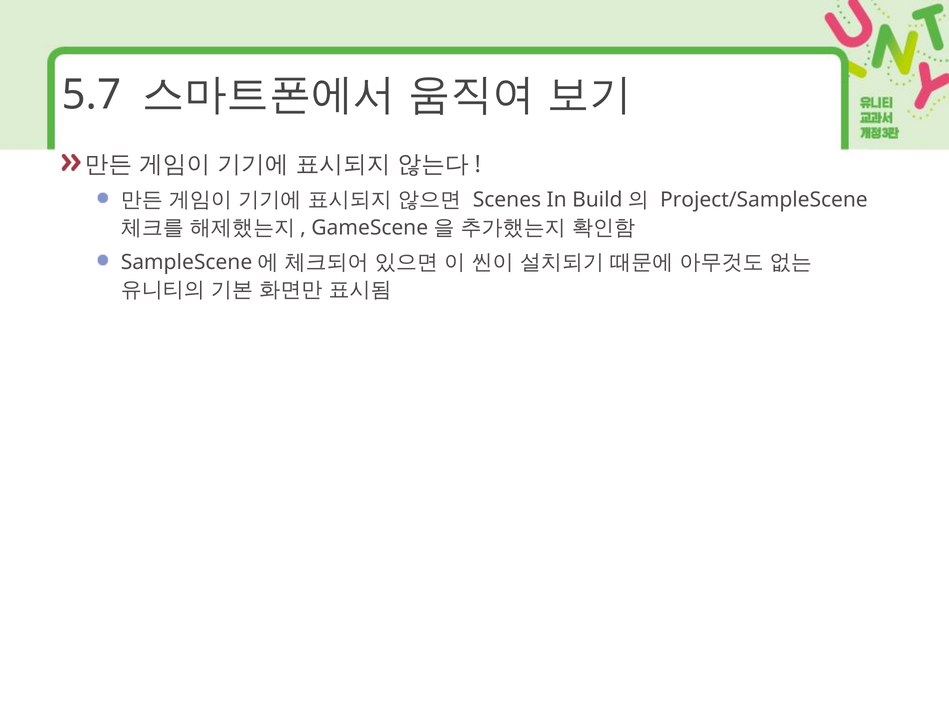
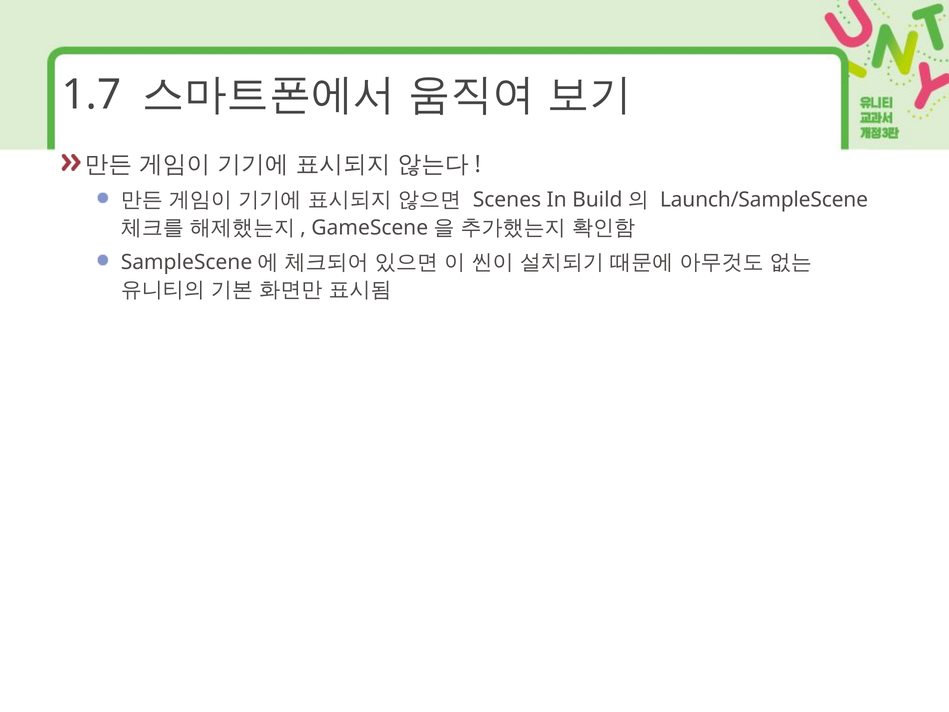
5.7: 5.7 -> 1.7 (92, 95)
Project/SampleScene: Project/SampleScene -> Launch/SampleScene (764, 200)
